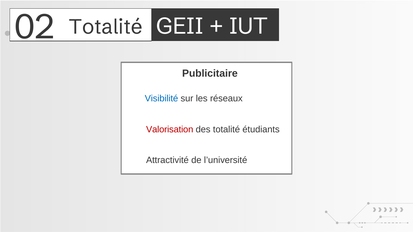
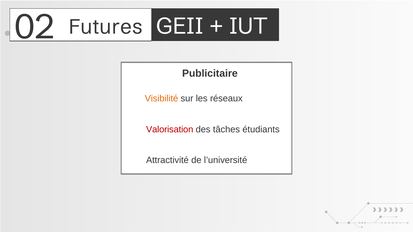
02 Totalité: Totalité -> Futures (106, 27)
Visibilité colour: blue -> orange (161, 99)
des totalité: totalité -> tâches (226, 130)
